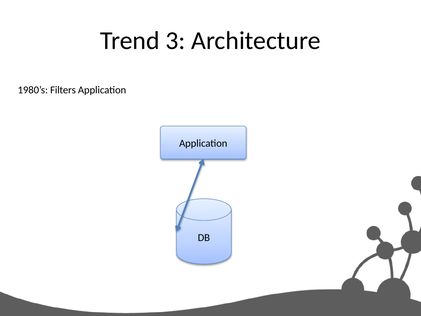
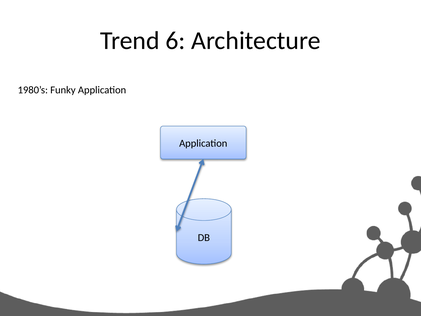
3: 3 -> 6 (175, 41)
Filters: Filters -> Funky (63, 90)
